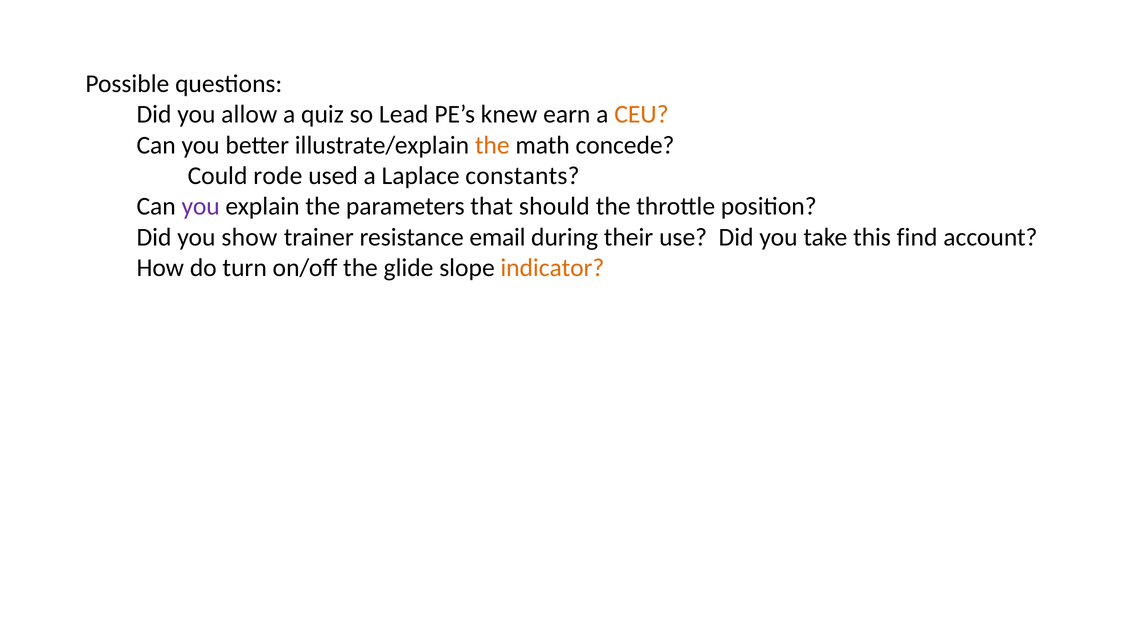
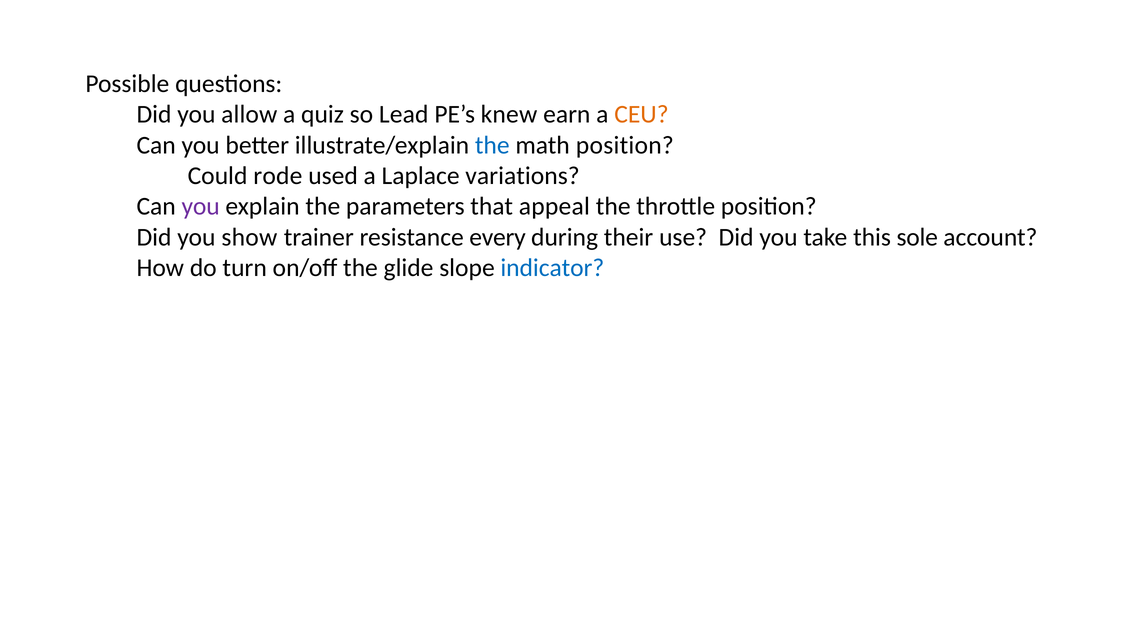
the colour: orange -> blue (492, 145)
math concede: concede -> position (625, 145)
constants: constants -> variations (522, 176)
should: should -> appeal (554, 206)
email: email -> every (498, 237)
find: find -> sole (917, 237)
indicator colour: orange -> blue (552, 268)
